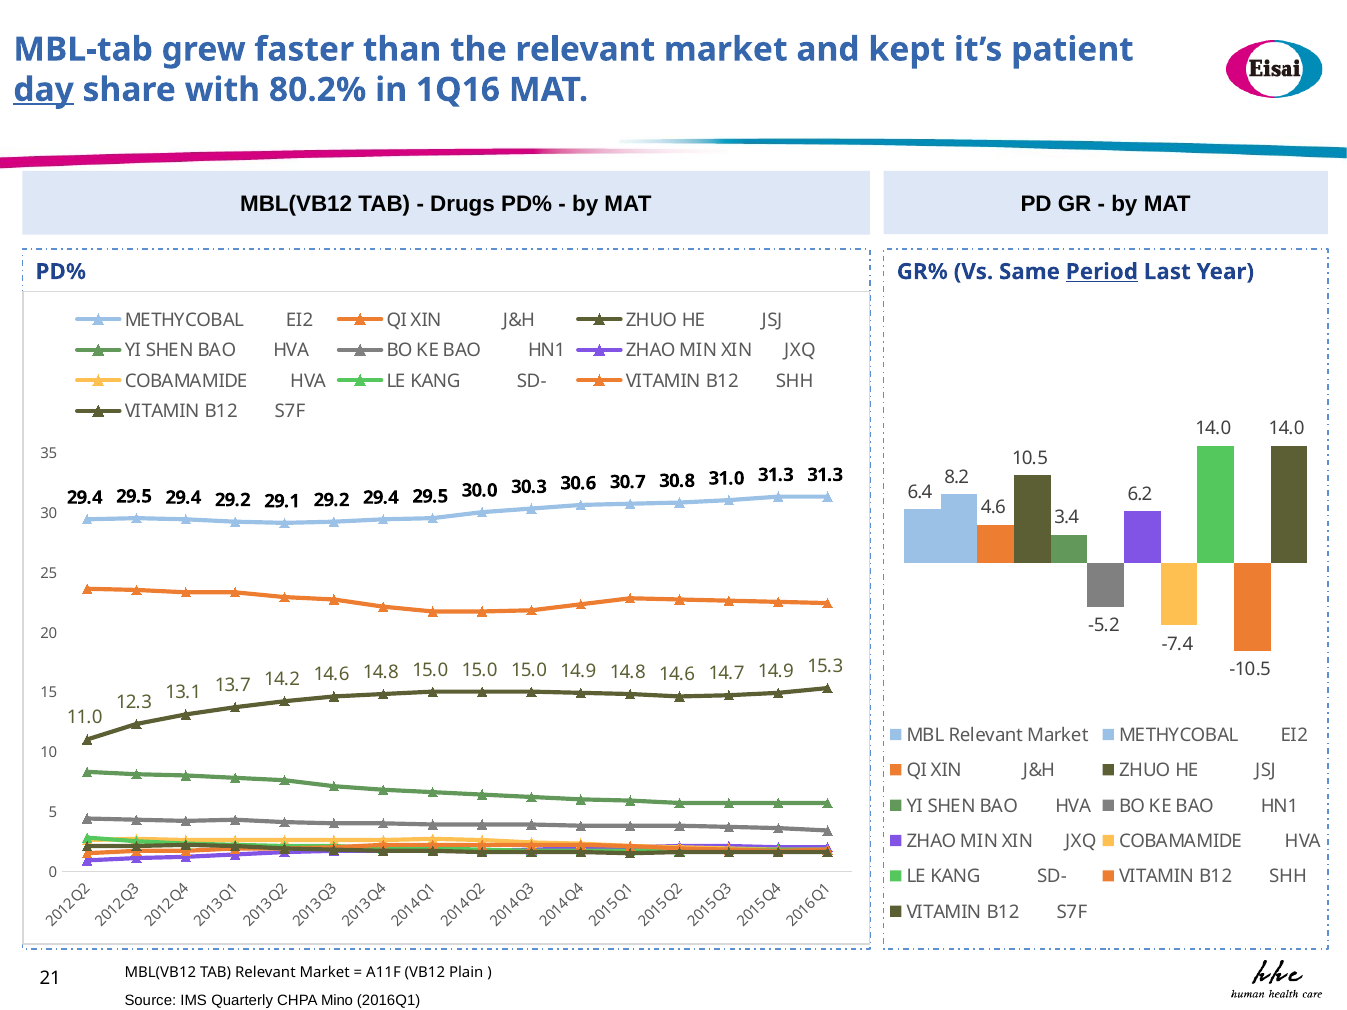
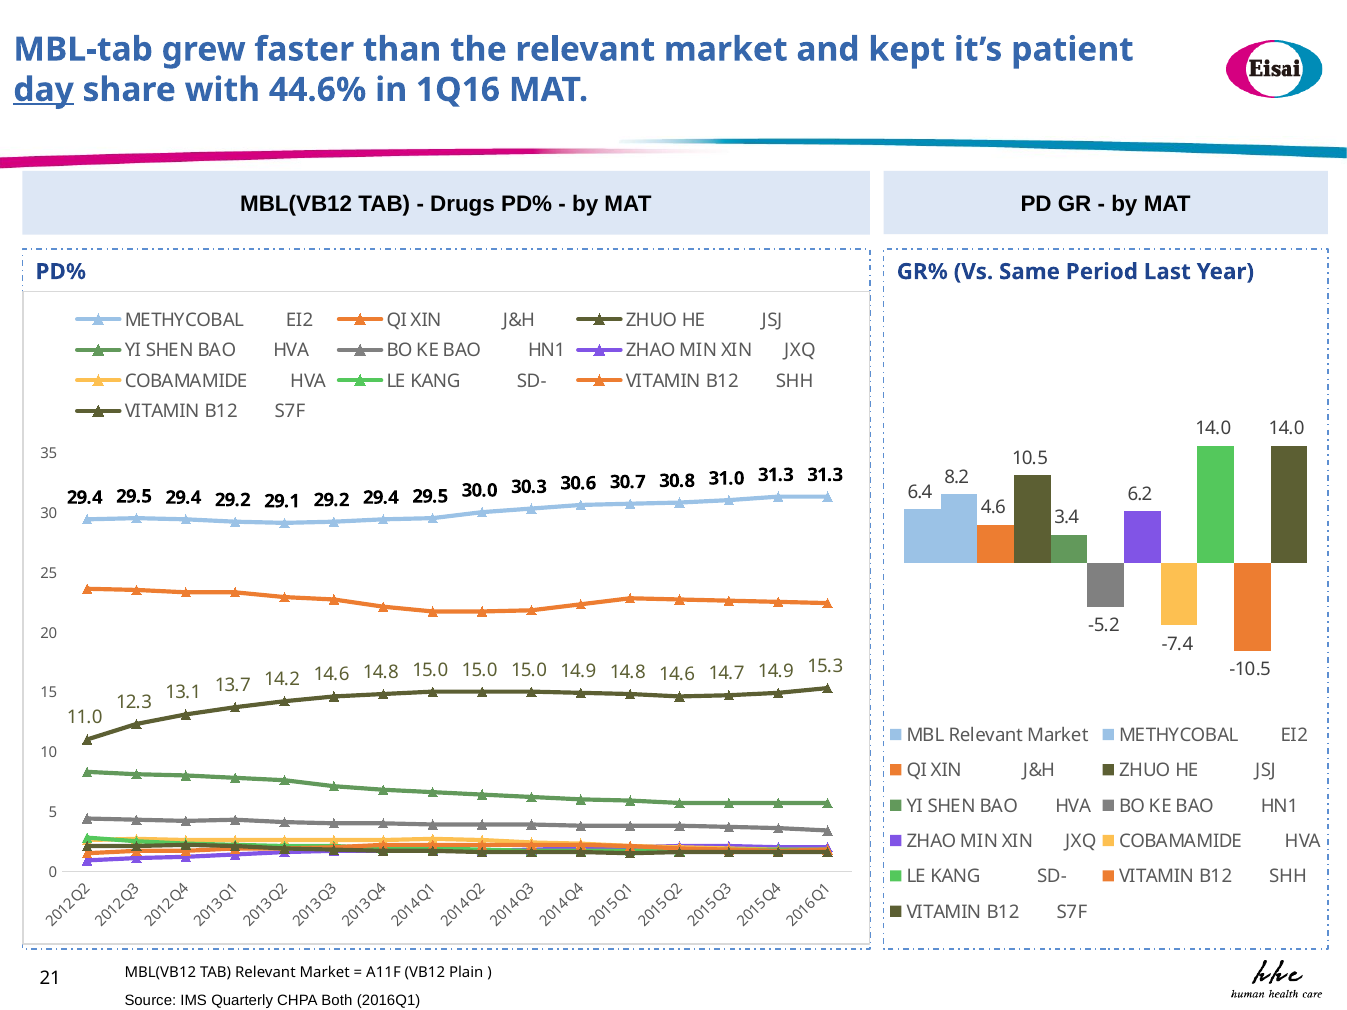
80.2%: 80.2% -> 44.6% (318, 90)
Period underline: present -> none (1102, 272)
Mino: Mino -> Both (337, 1000)
